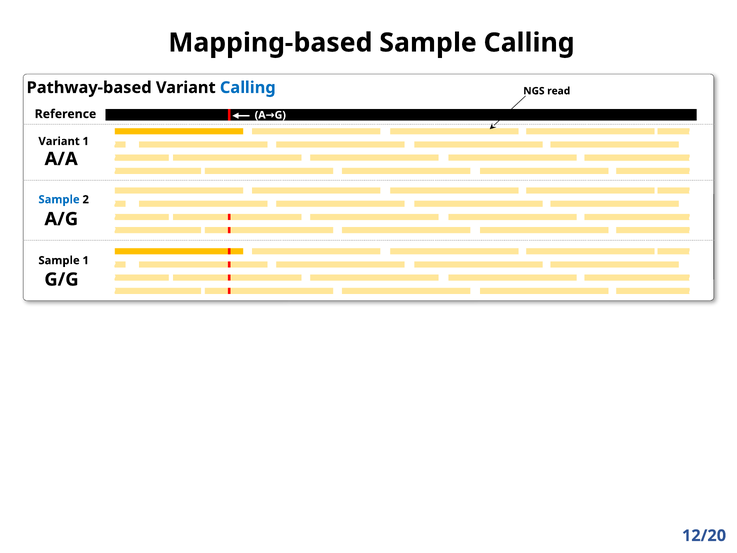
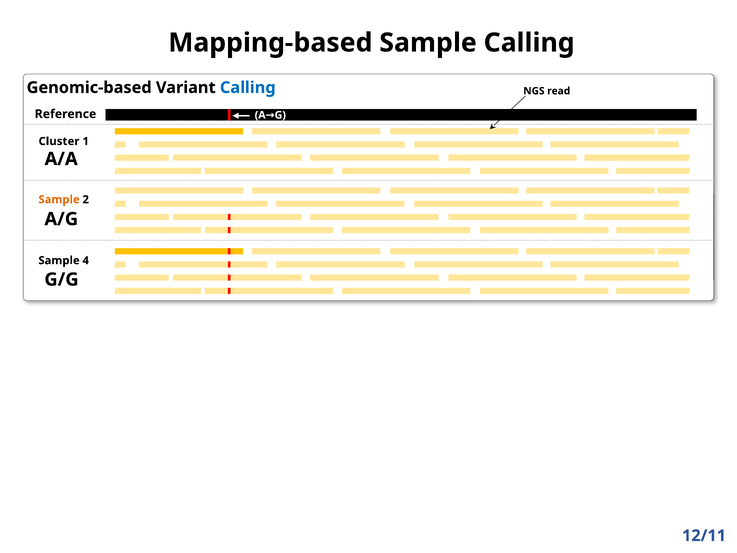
Pathway-based: Pathway-based -> Genomic-based (89, 88)
Variant: Variant -> Cluster (59, 141)
Sample colour: blue -> orange (59, 199)
Sample 1: 1 -> 4 (86, 260)
12/20: 12/20 -> 12/11 (704, 535)
